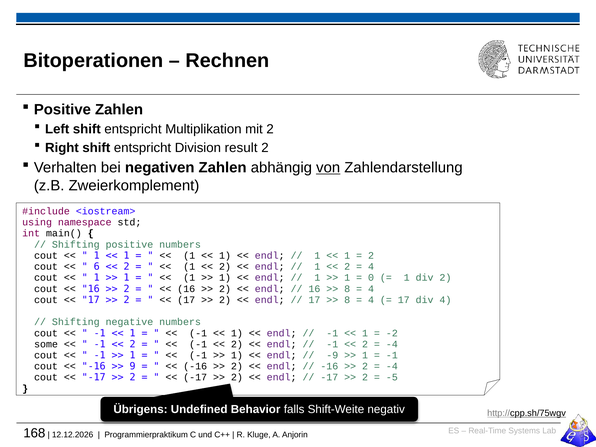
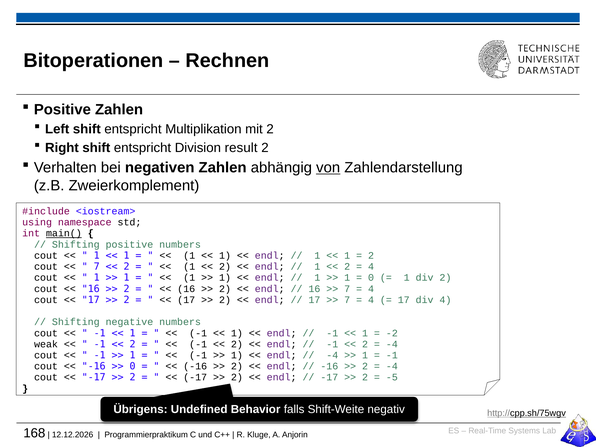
main( underline: none -> present (64, 233)
6: 6 -> 7 (97, 267)
8: 8 -> 7 (347, 289)
8: 8 -> 7 (347, 300)
some: some -> weak (46, 344)
-9: -9 -> -4 (332, 355)
9: 9 -> 0 (133, 366)
